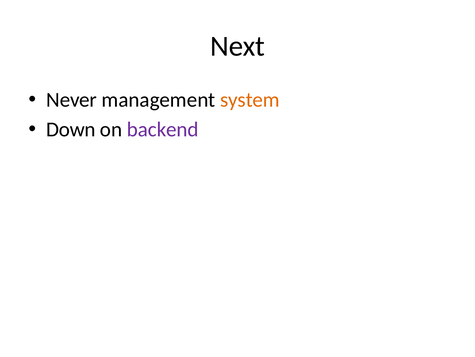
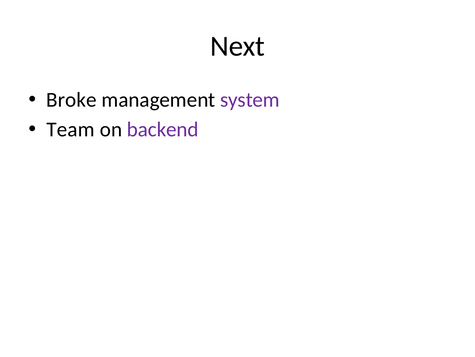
Never: Never -> Broke (71, 100)
system colour: orange -> purple (250, 100)
Down: Down -> Team (71, 129)
